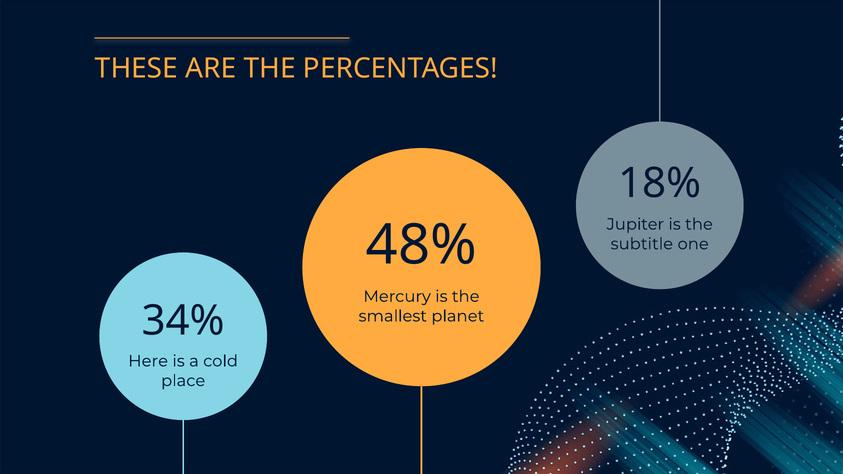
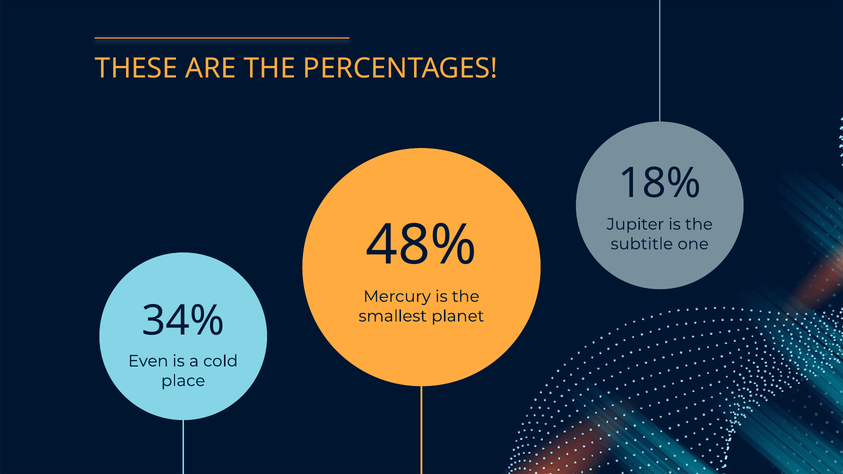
Here: Here -> Even (148, 361)
